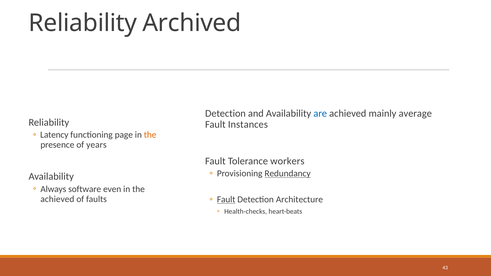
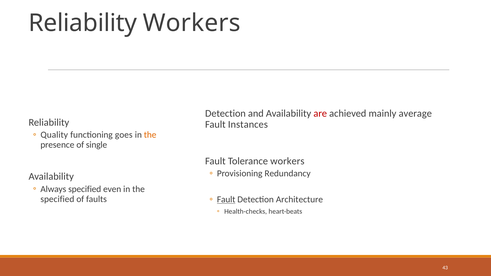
Reliability Archived: Archived -> Workers (192, 23)
are colour: blue -> red (320, 114)
Latency: Latency -> Quality (54, 135)
page: page -> goes (124, 135)
years: years -> single (97, 145)
Redundancy underline: present -> none (288, 174)
Always software: software -> specified (85, 189)
achieved: achieved -> specified (57, 199)
